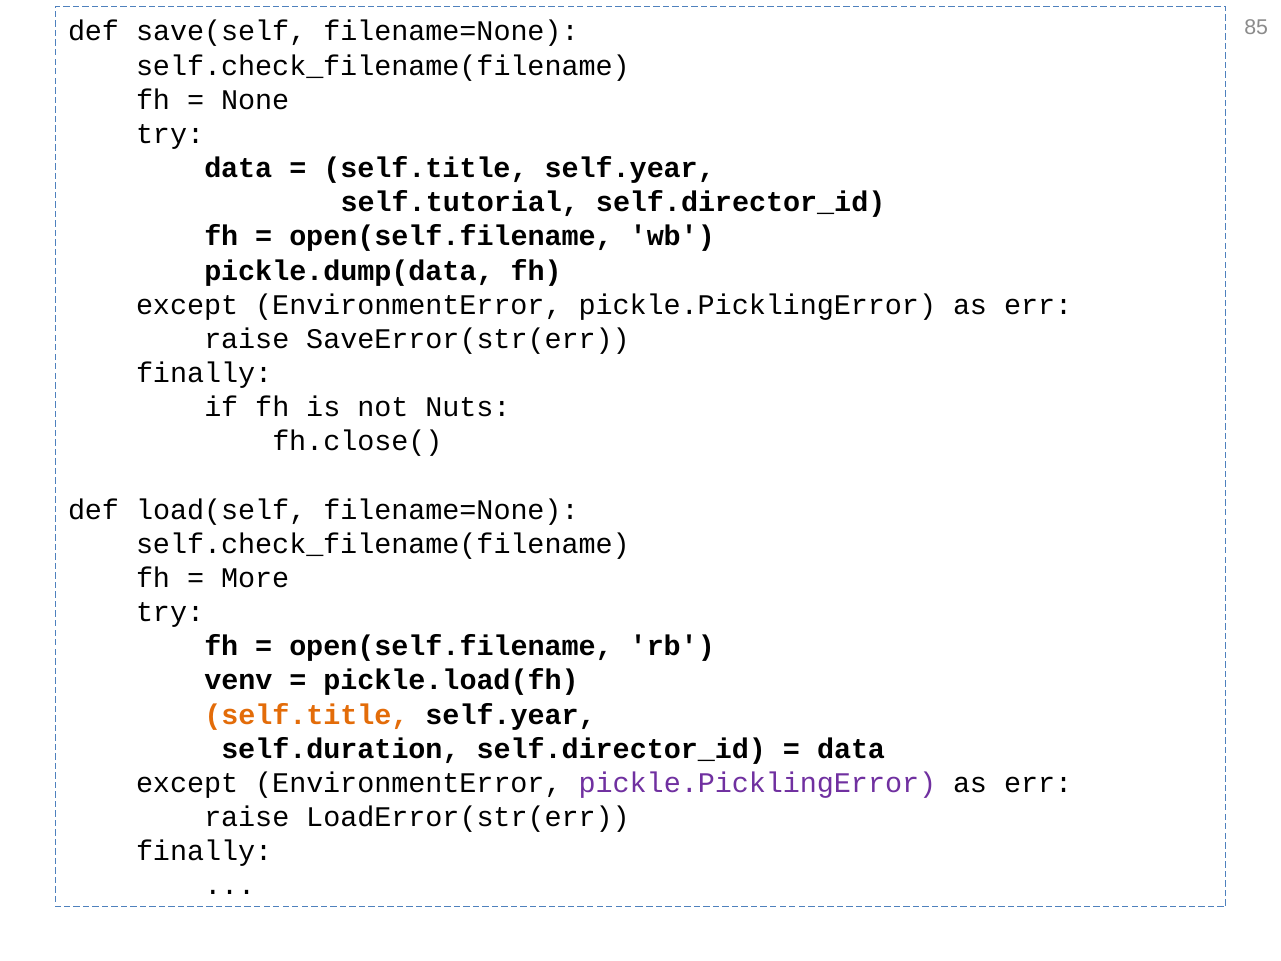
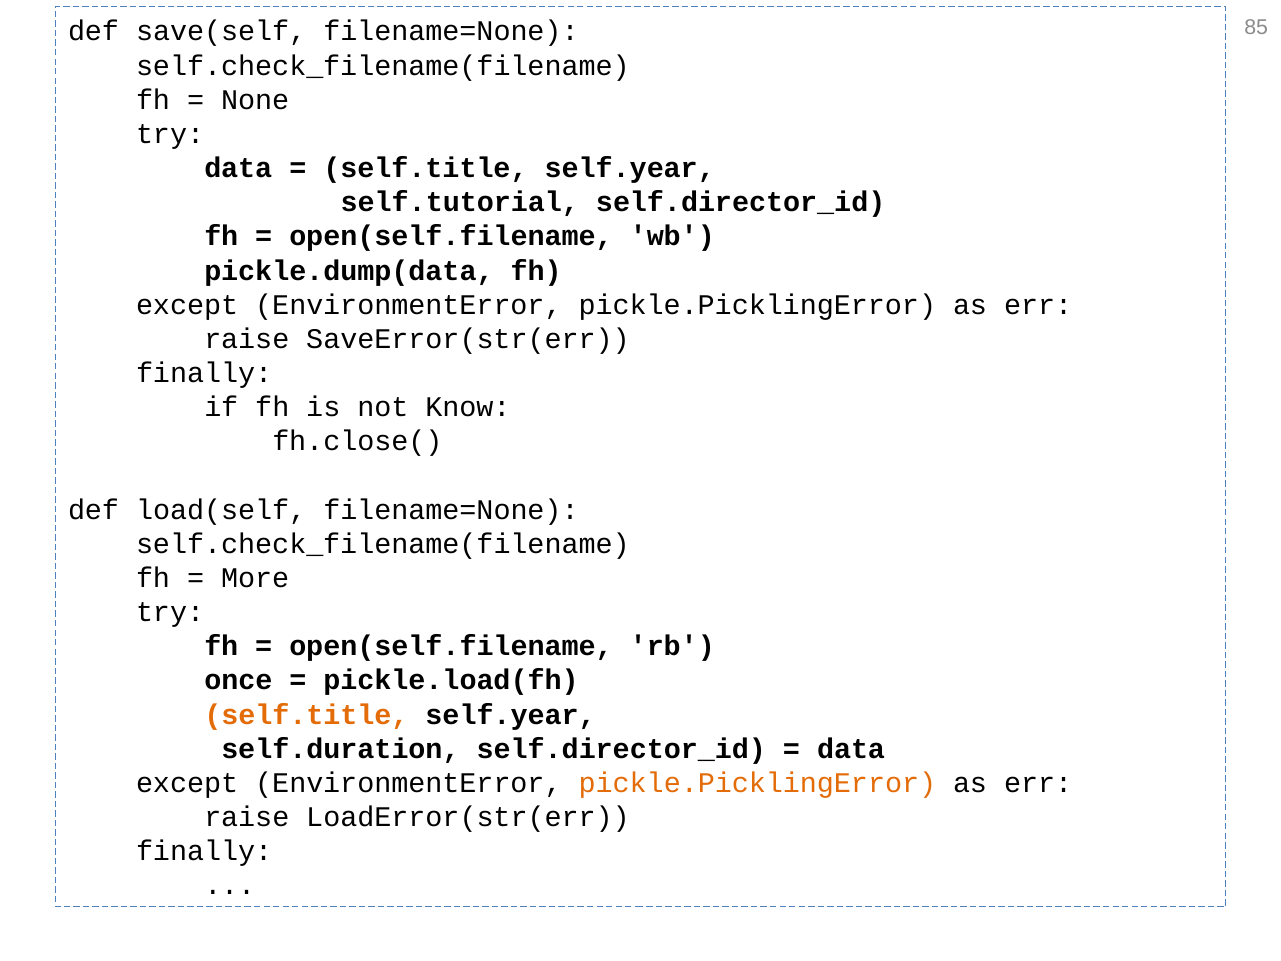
Nuts: Nuts -> Know (468, 407)
venv: venv -> once (238, 680)
pickle.PicklingError colour: purple -> orange (757, 783)
